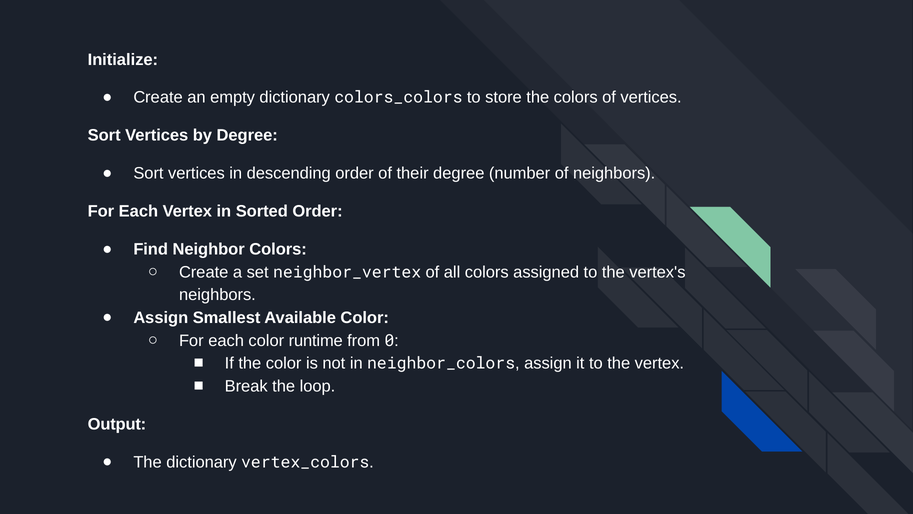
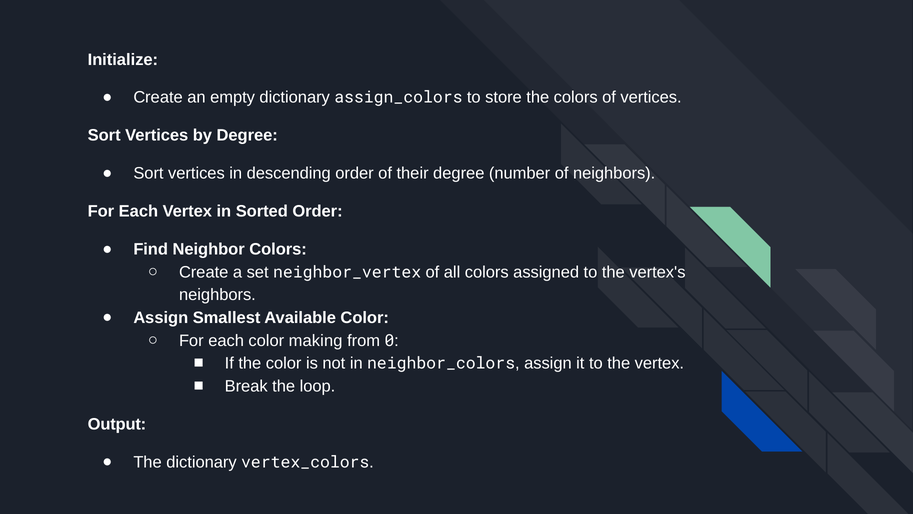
colors_colors: colors_colors -> assign_colors (398, 97)
runtime: runtime -> making (316, 340)
